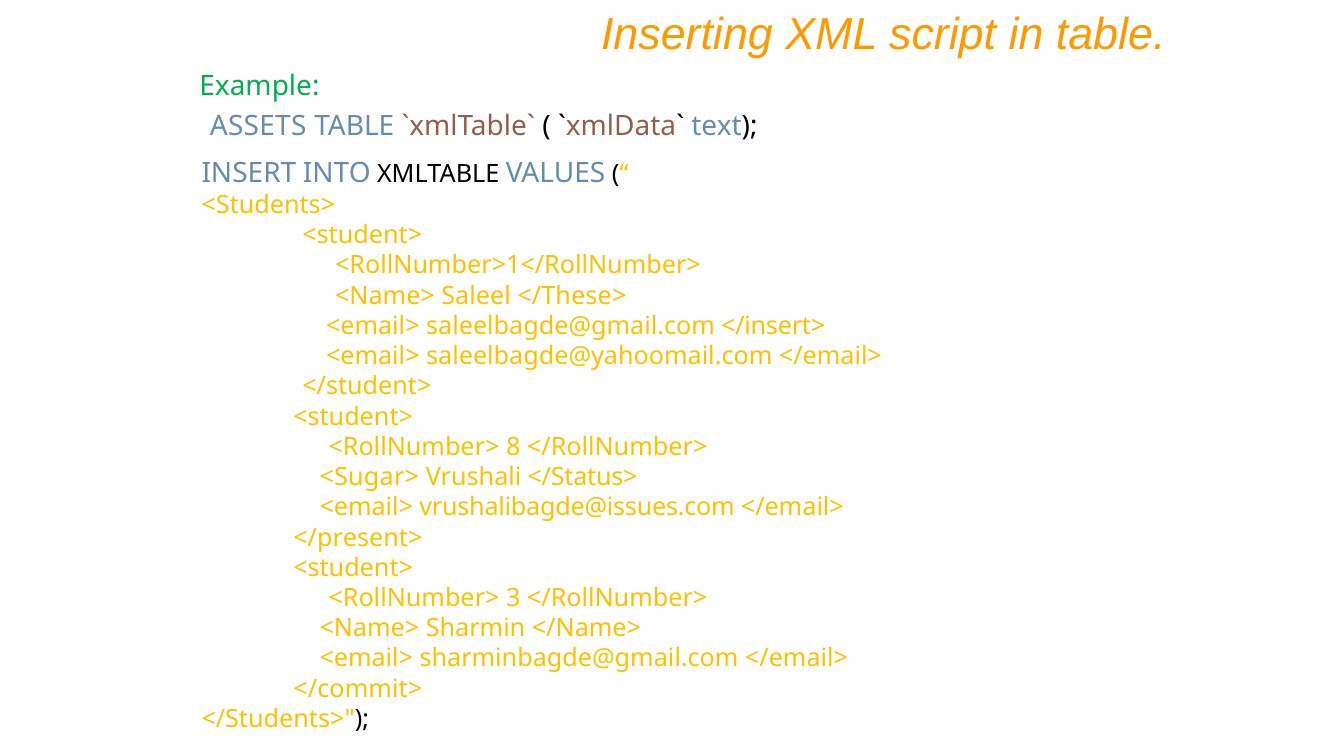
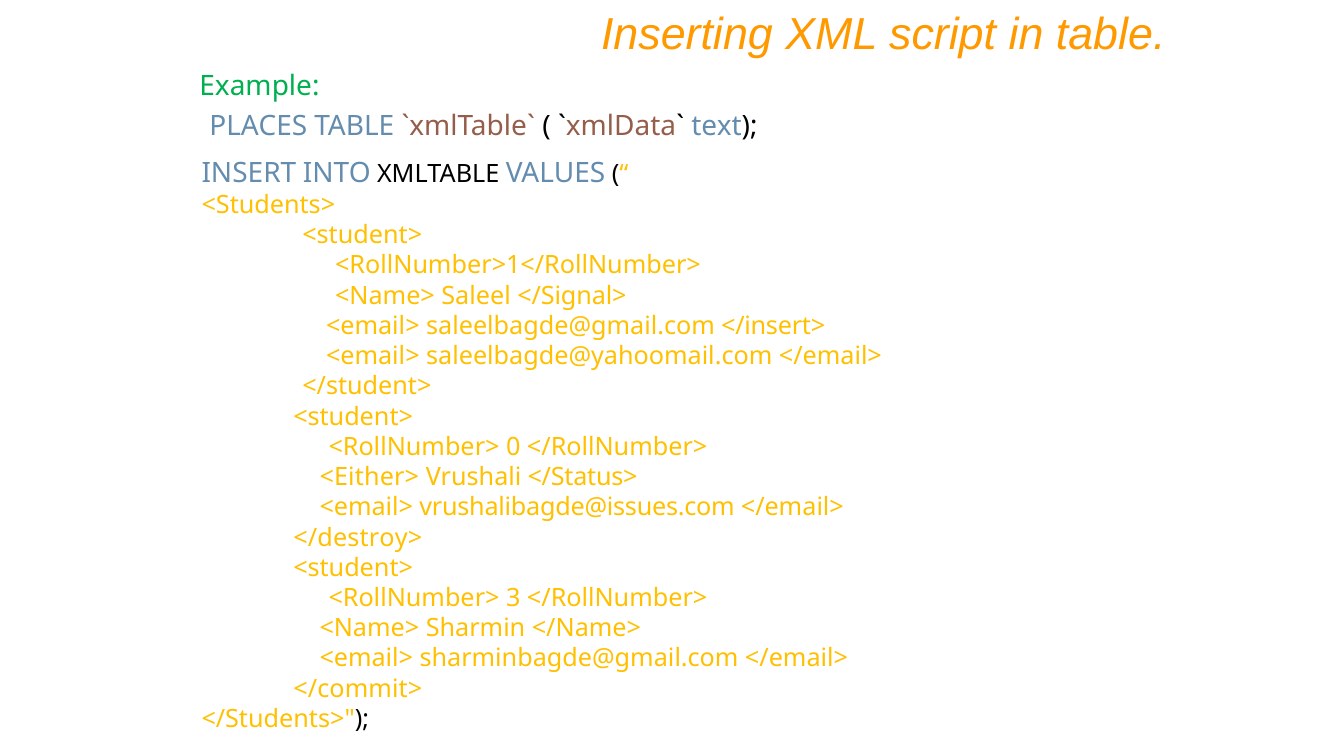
ASSETS: ASSETS -> PLACES (258, 126)
</These>: </These> -> </Signal> (572, 296)
8: 8 -> 0 (513, 447)
<Sugar>: <Sugar> -> <Either> (369, 477)
</present>: </present> -> </destroy> (358, 538)
